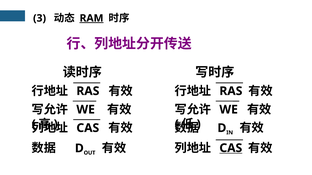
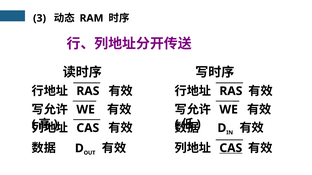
RAM underline: present -> none (92, 18)
